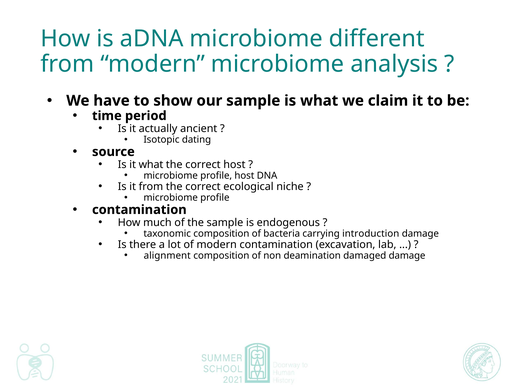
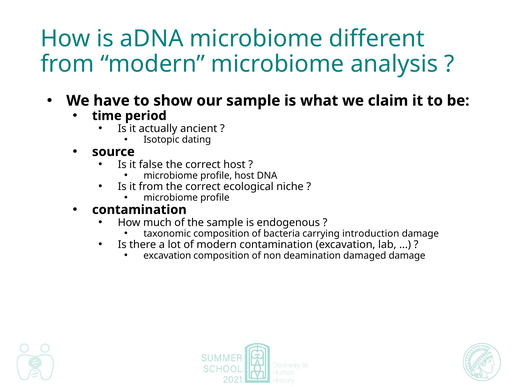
it what: what -> false (151, 164)
alignment: alignment -> excavation (167, 255)
